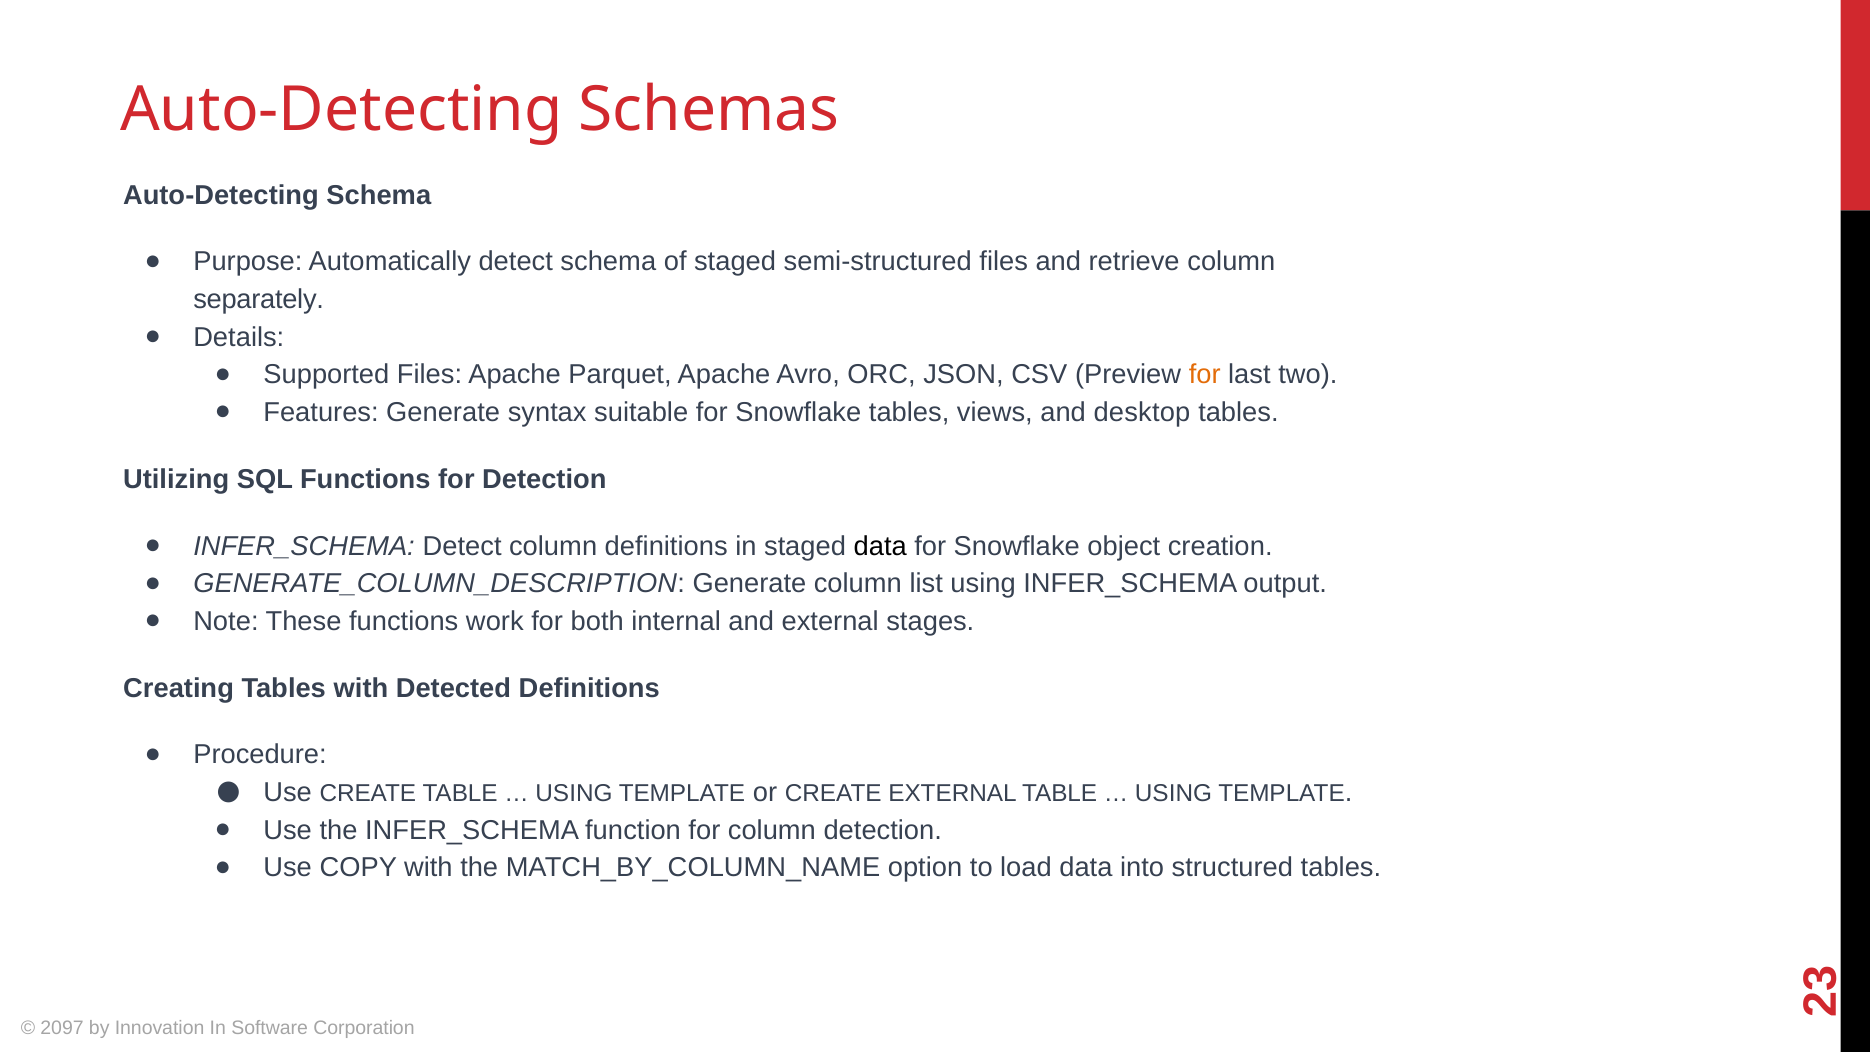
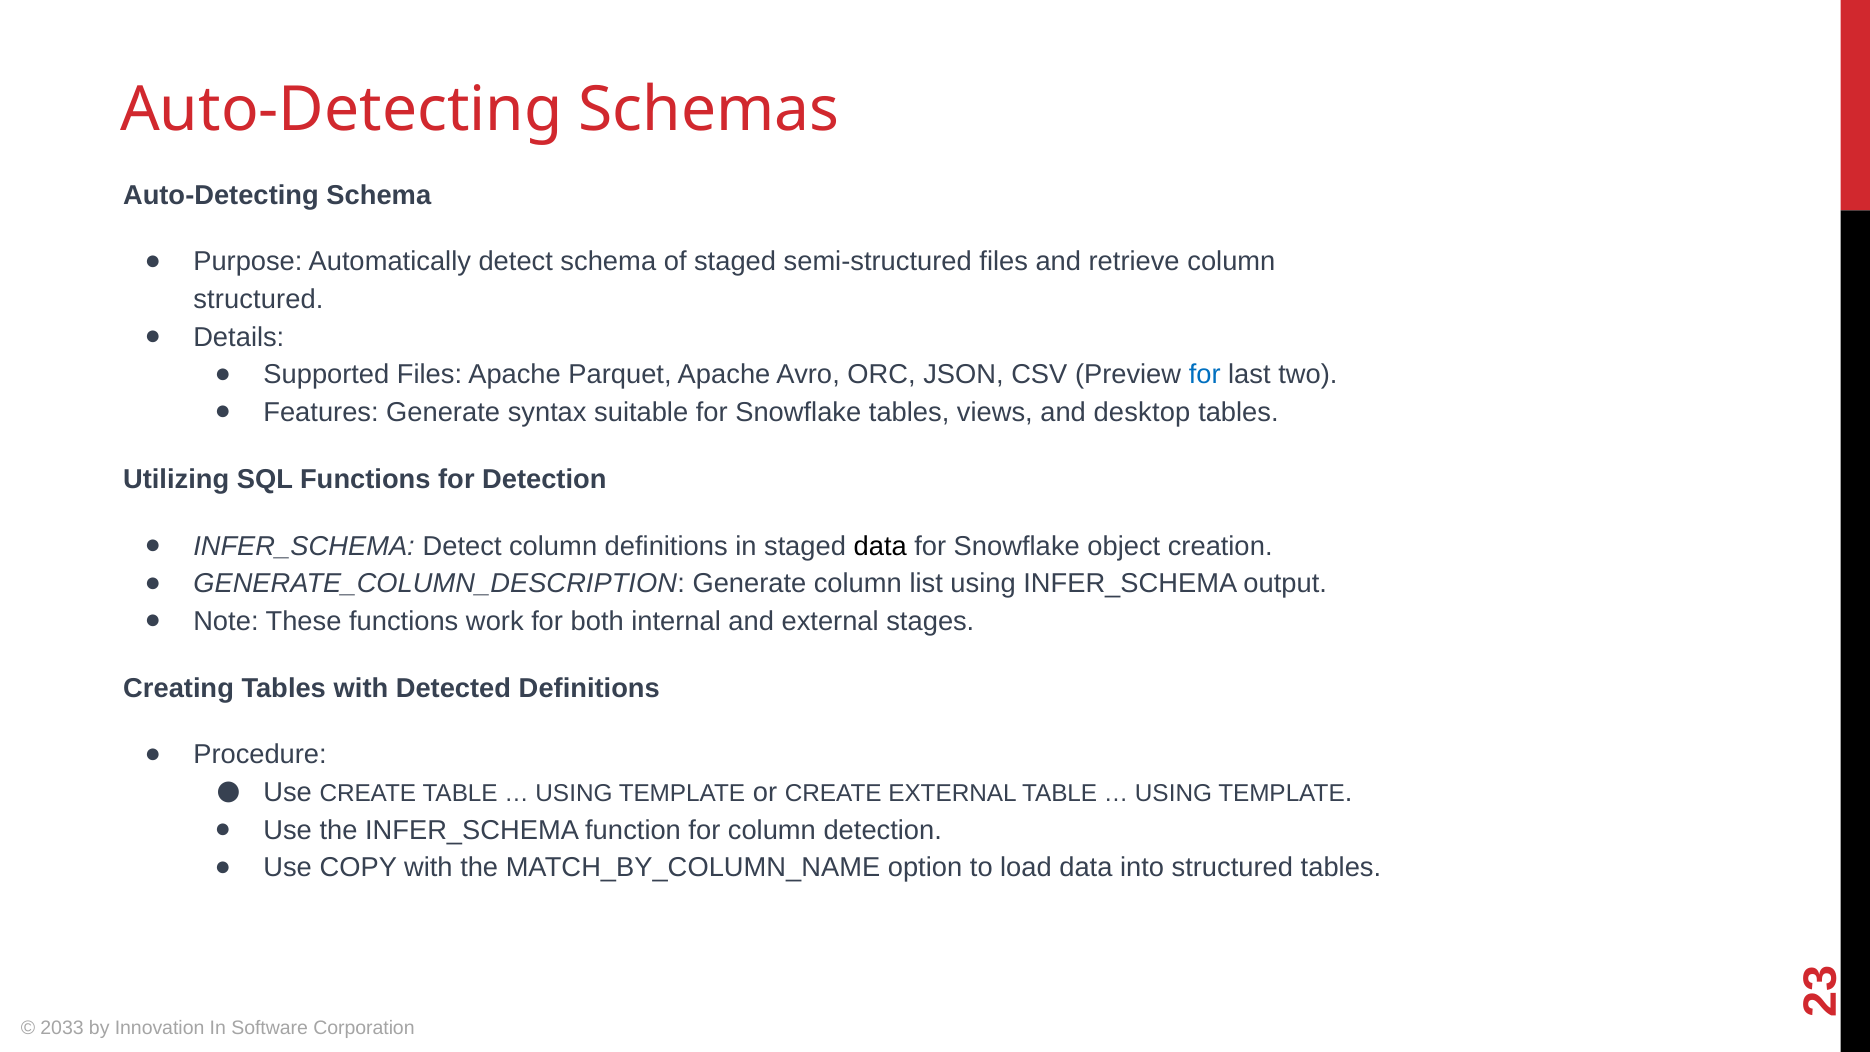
separately: separately -> structured (258, 300)
for colour: orange -> blue (1205, 375)
2097: 2097 -> 2033 (62, 1028)
